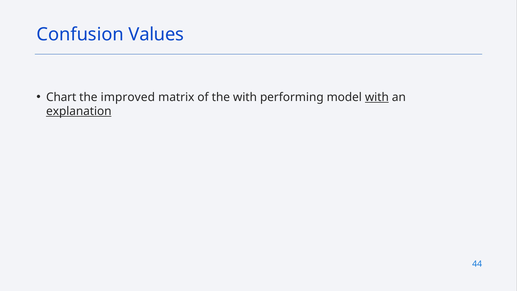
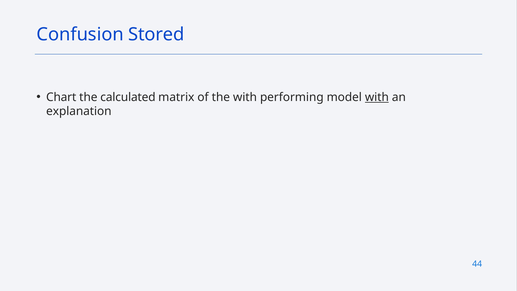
Values: Values -> Stored (156, 35)
improved: improved -> calculated (128, 97)
explanation underline: present -> none (79, 111)
